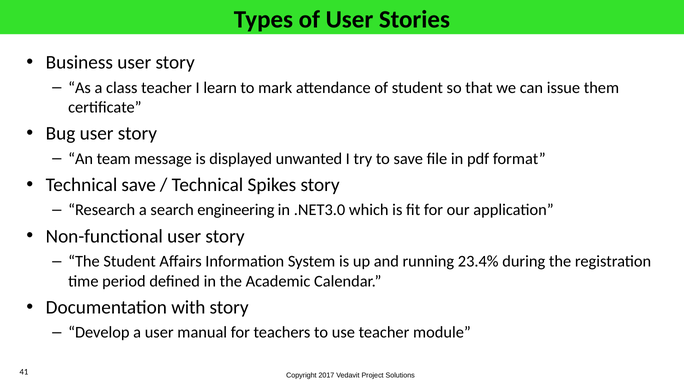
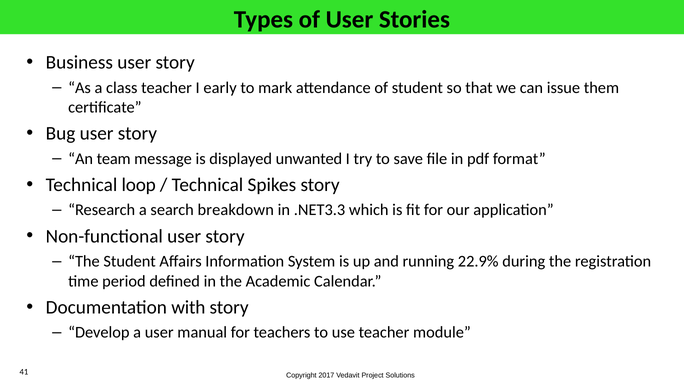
learn: learn -> early (220, 88)
Technical save: save -> loop (139, 185)
engineering: engineering -> breakdown (236, 210)
.NET3.0: .NET3.0 -> .NET3.3 (320, 210)
23.4%: 23.4% -> 22.9% (478, 261)
